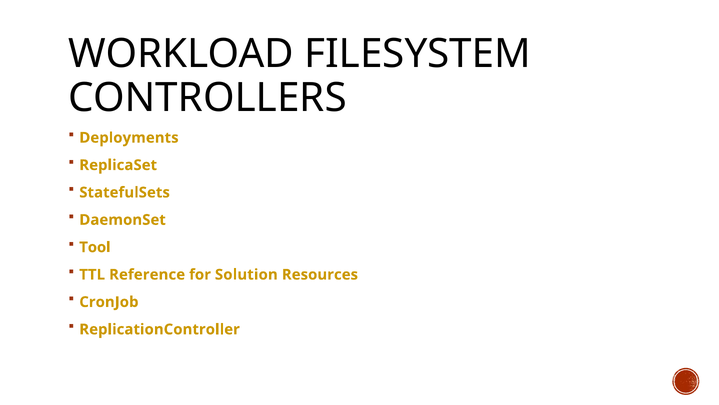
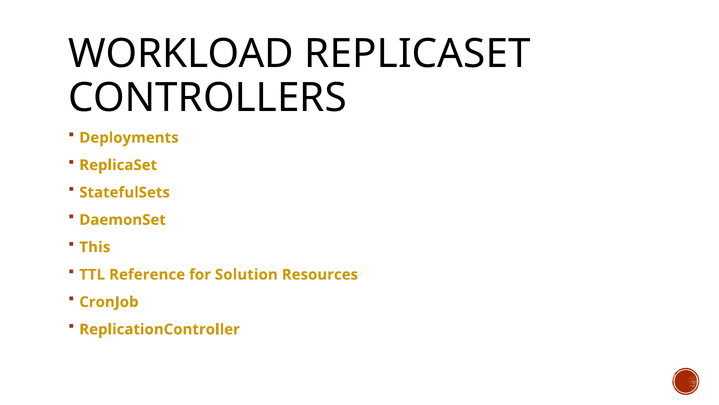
WORKLOAD FILESYSTEM: FILESYSTEM -> REPLICASET (418, 54)
Tool: Tool -> This (95, 247)
